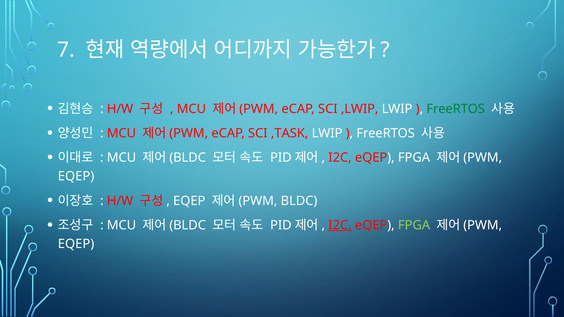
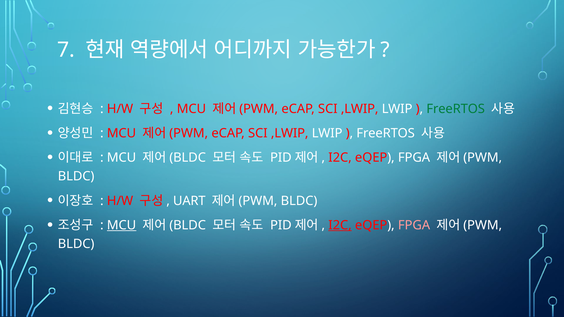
,TASK: ,TASK -> ,LWIP (290, 133)
EQEP: EQEP -> BLDC (76, 176)
EQEP: EQEP -> UART (189, 201)
MCU underline: none -> present (122, 225)
FPGA colour: light green -> pink (414, 225)
EQEP: EQEP -> BLDC (76, 244)
